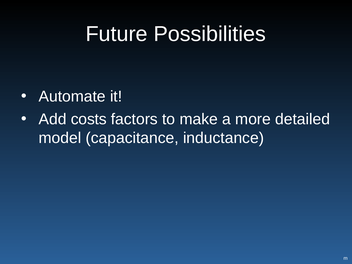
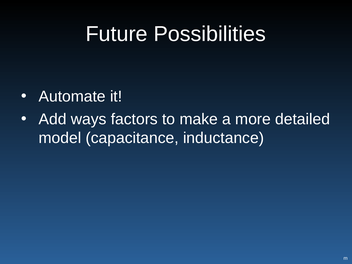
costs: costs -> ways (89, 119)
